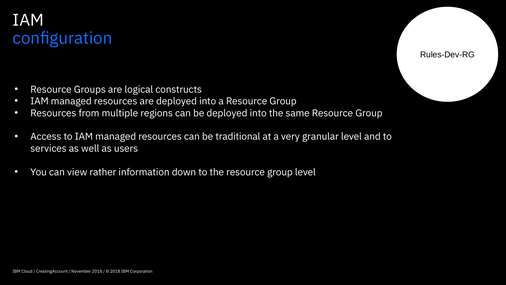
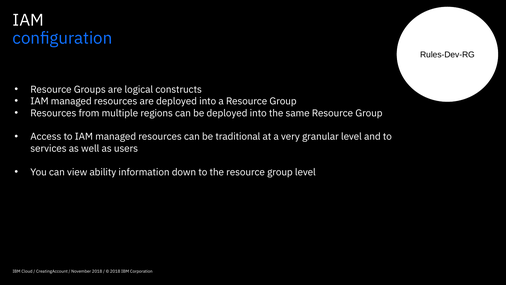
rather: rather -> ability (103, 172)
